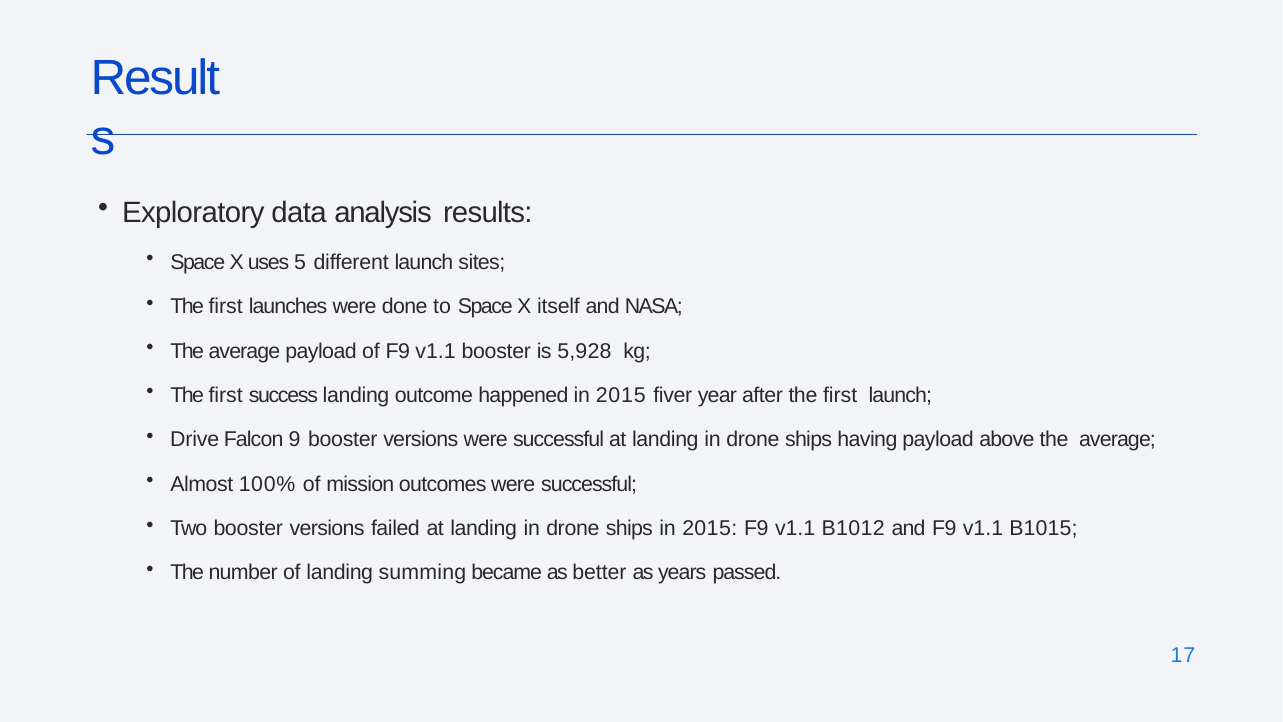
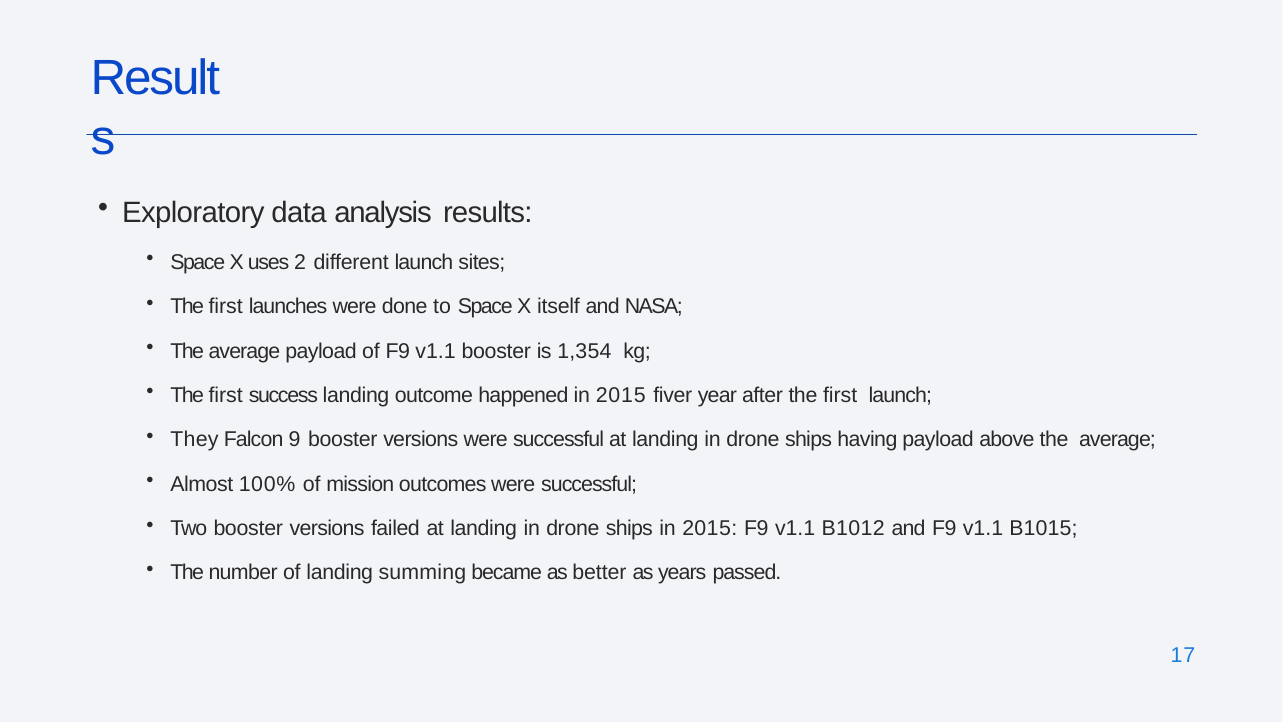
5: 5 -> 2 (300, 262)
5,928: 5,928 -> 1,354 (584, 351)
Drive: Drive -> They (195, 440)
